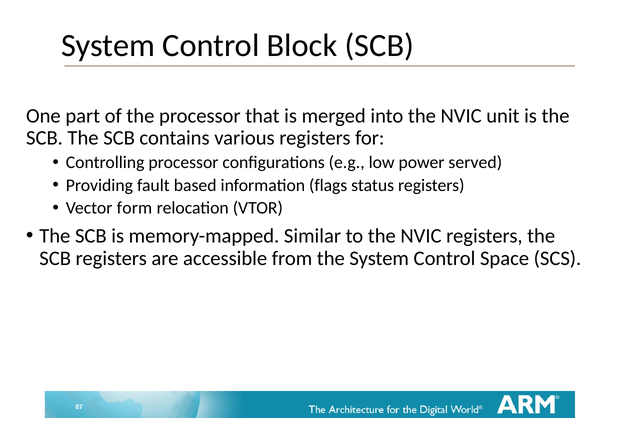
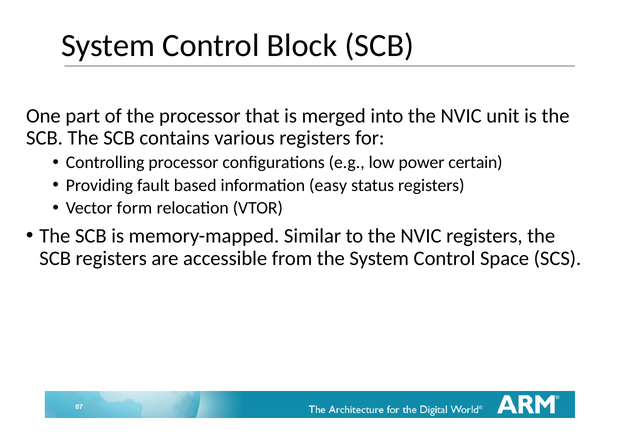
served: served -> certain (475, 163)
flags: flags -> easy (328, 185)
